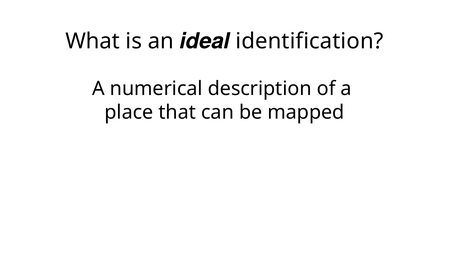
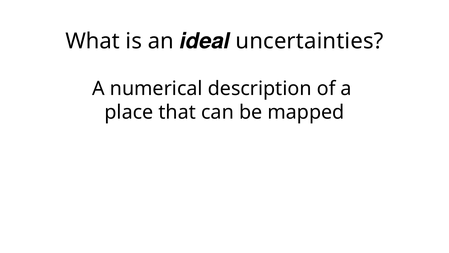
identification: identification -> uncertainties (309, 41)
